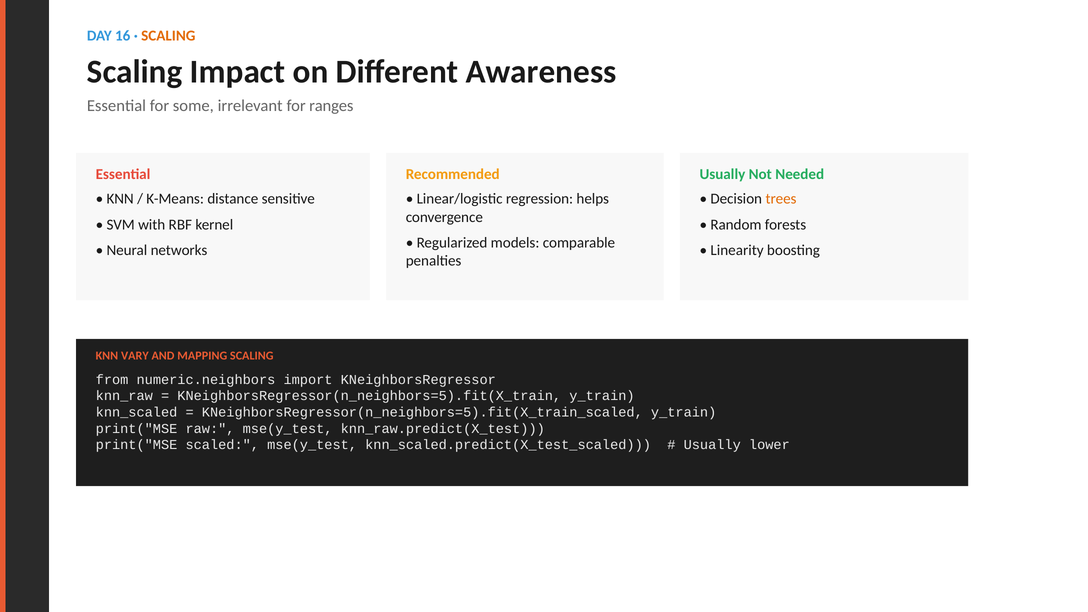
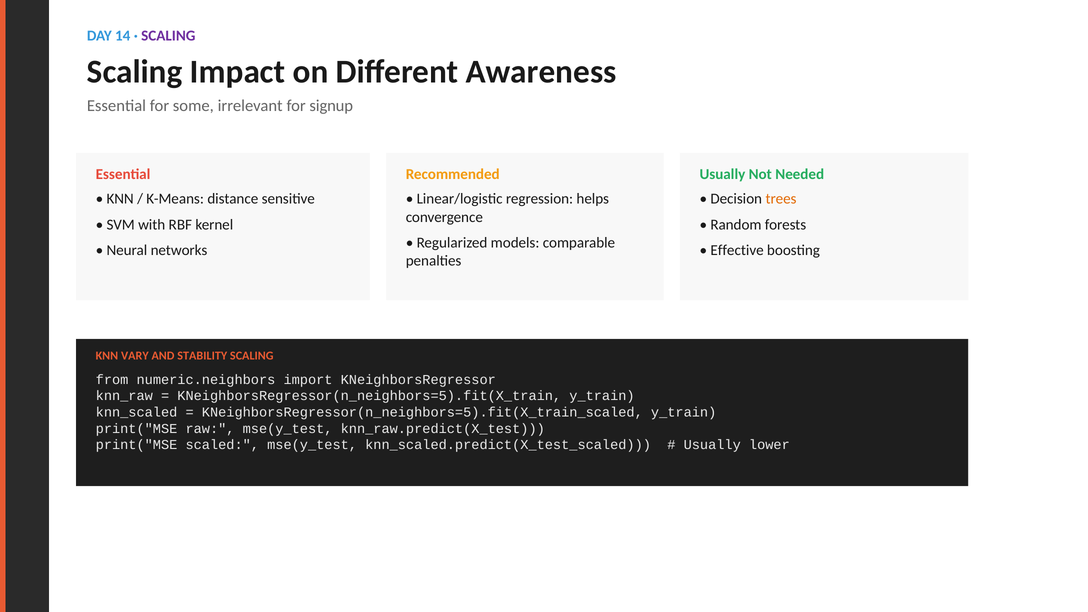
16: 16 -> 14 (123, 36)
SCALING colour: orange -> purple (168, 36)
ranges: ranges -> signup (331, 106)
Linearity: Linearity -> Effective (737, 250)
MAPPING: MAPPING -> STABILITY (202, 356)
